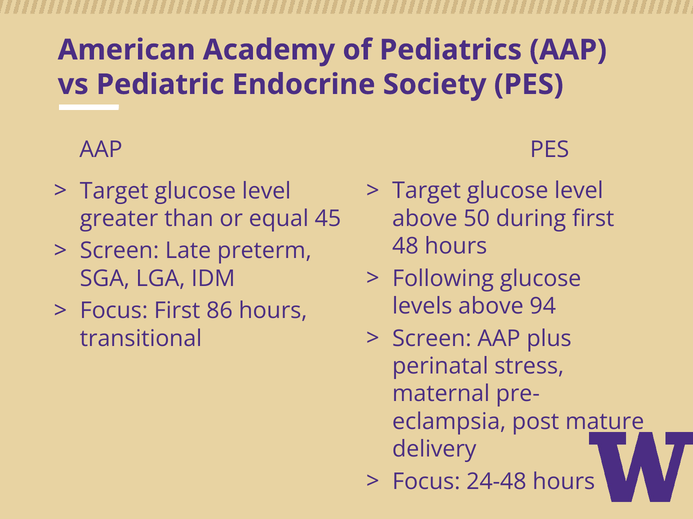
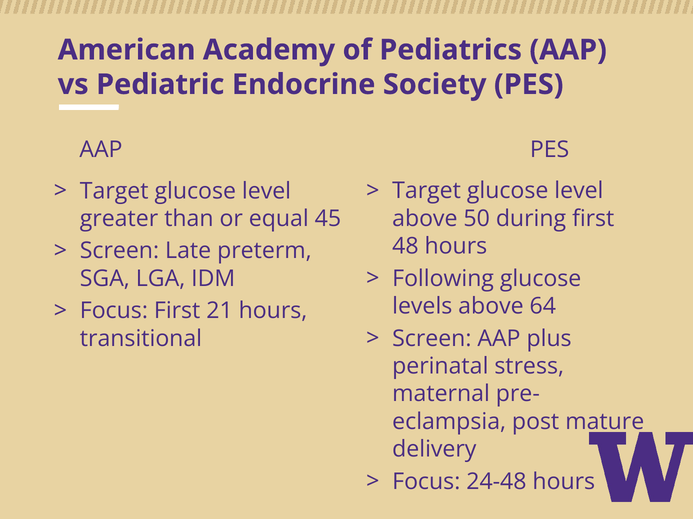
94: 94 -> 64 (543, 307)
86: 86 -> 21 (219, 311)
